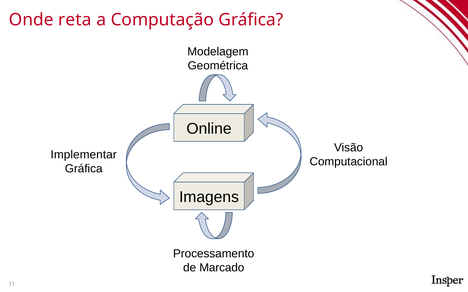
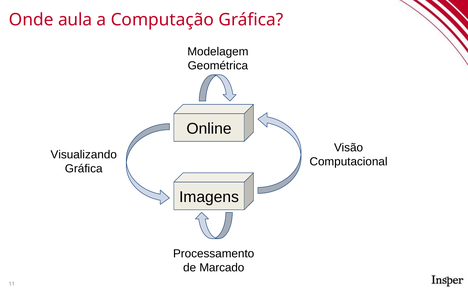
reta: reta -> aula (75, 20)
Implementar: Implementar -> Visualizando (84, 155)
